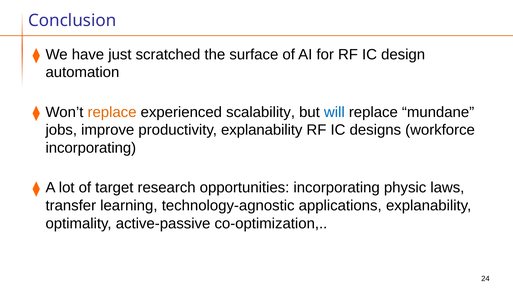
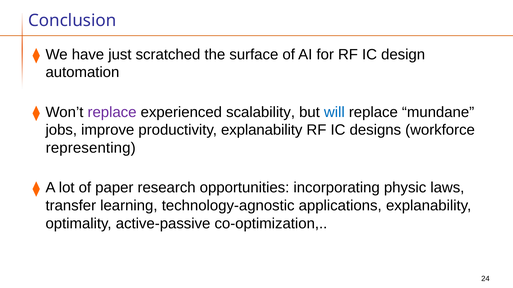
replace colour: orange -> purple (112, 112)
incorporating: incorporating -> representing (91, 148)
target: target -> paper (114, 188)
